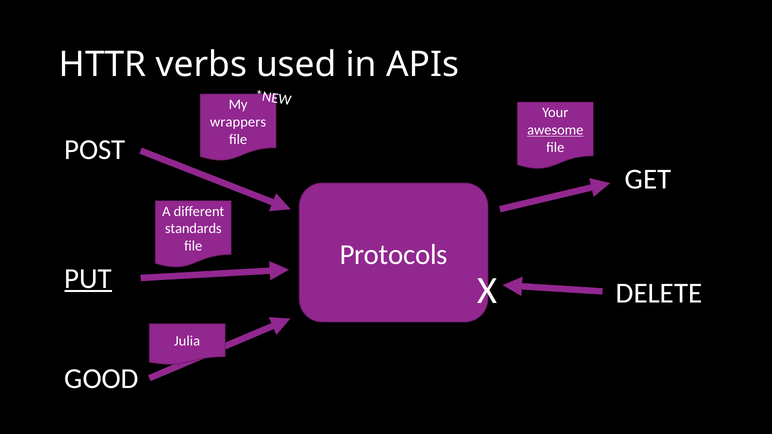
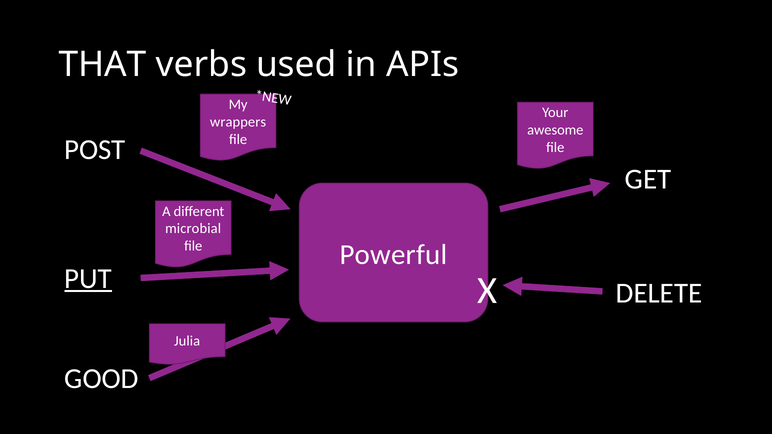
HTTR: HTTR -> THAT (103, 65)
awesome underline: present -> none (555, 130)
standards: standards -> microbial (193, 229)
Protocols: Protocols -> Powerful (393, 255)
